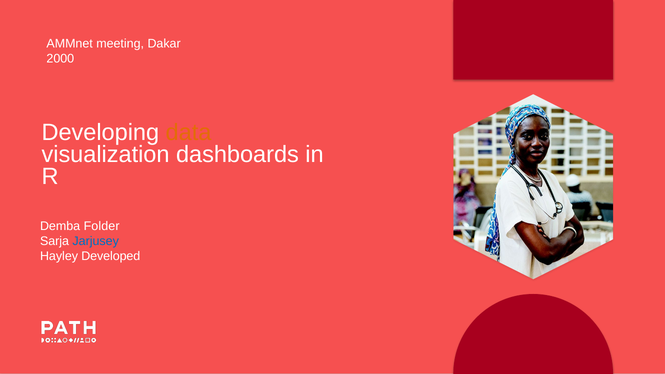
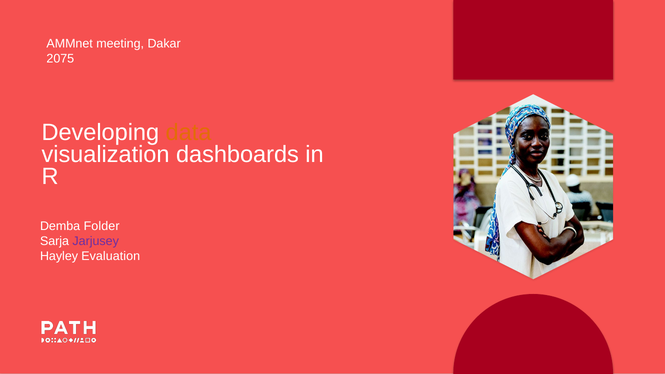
2000: 2000 -> 2075 (60, 58)
Jarjusey colour: blue -> purple (96, 241)
Developed: Developed -> Evaluation (111, 256)
